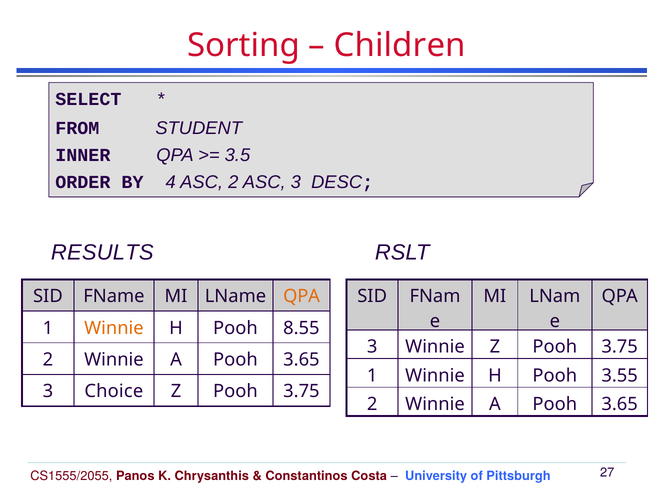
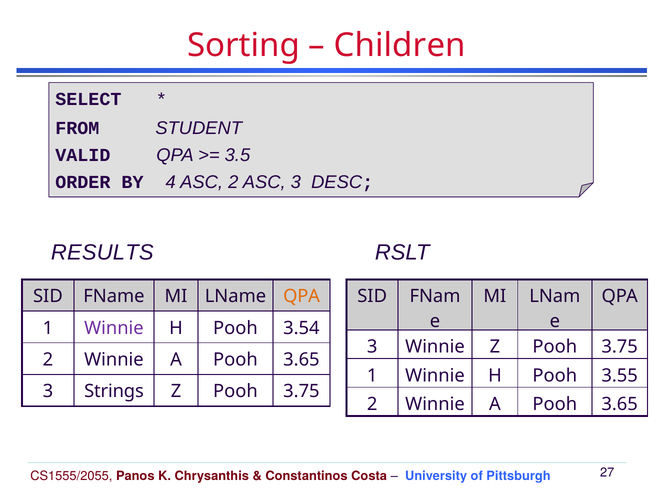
INNER: INNER -> VALID (83, 155)
Winnie colour: orange -> purple (114, 328)
8.55: 8.55 -> 3.54 (301, 328)
Choice: Choice -> Strings (114, 391)
